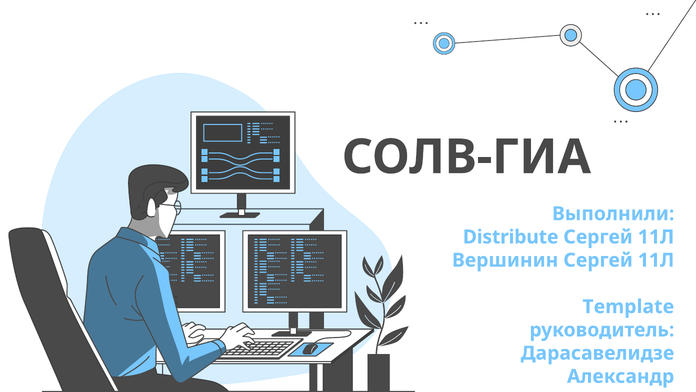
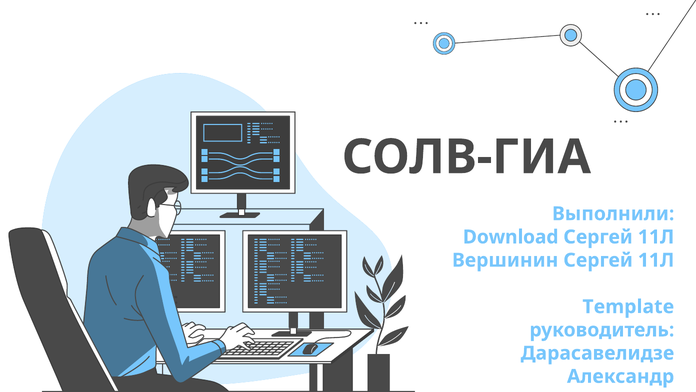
Distribute: Distribute -> Download (511, 237)
